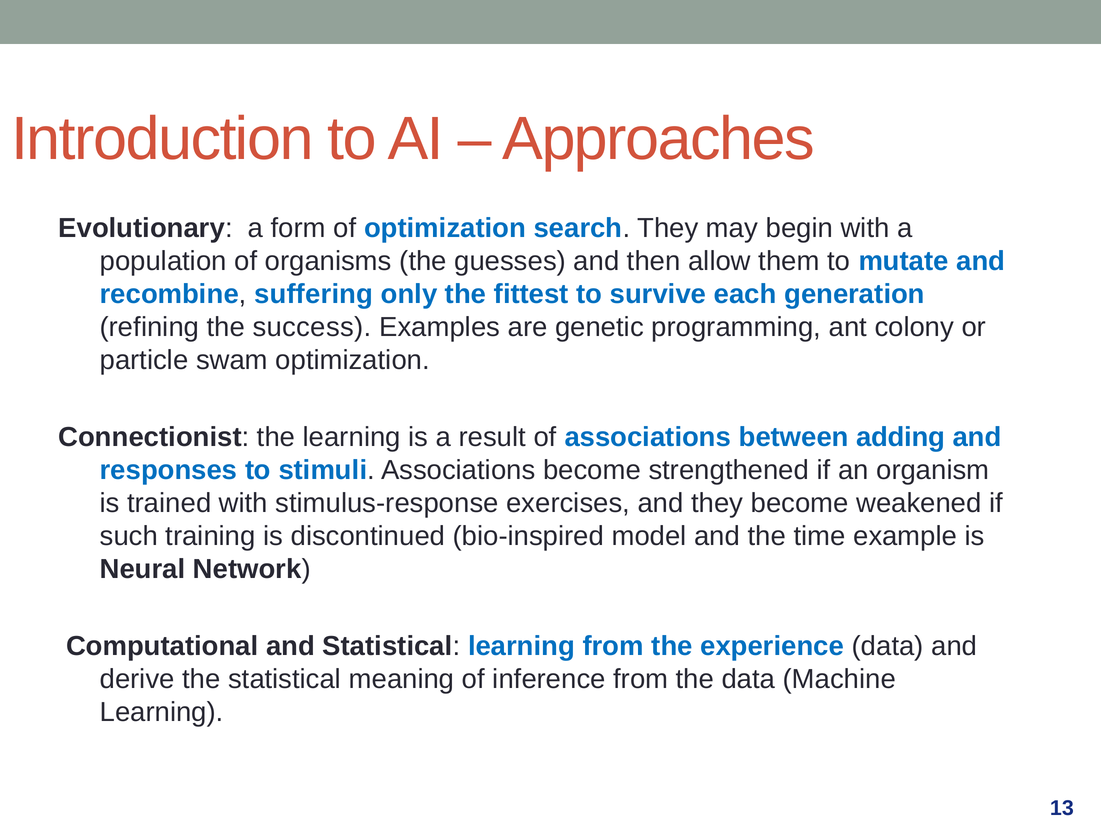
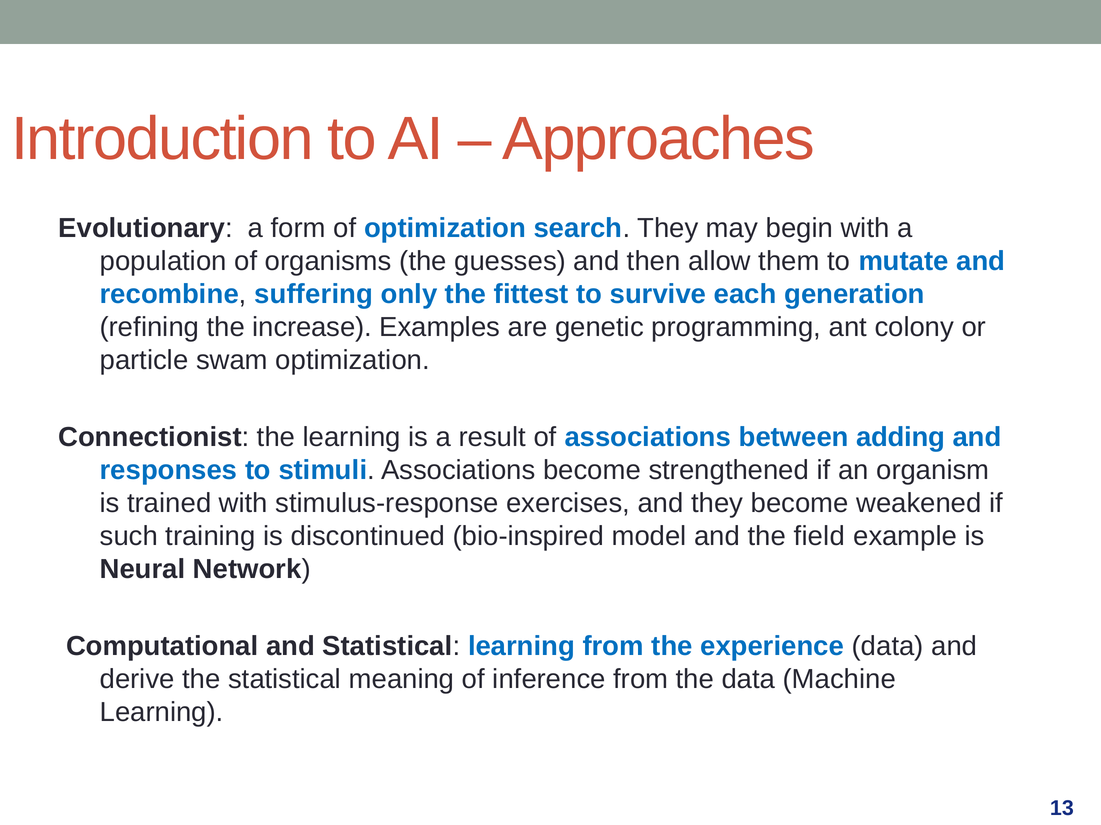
success: success -> increase (312, 328)
time: time -> field (819, 537)
